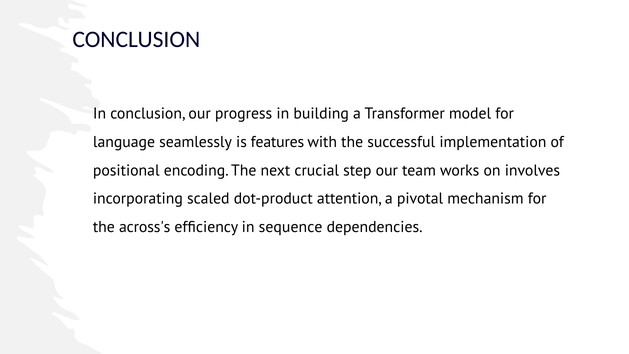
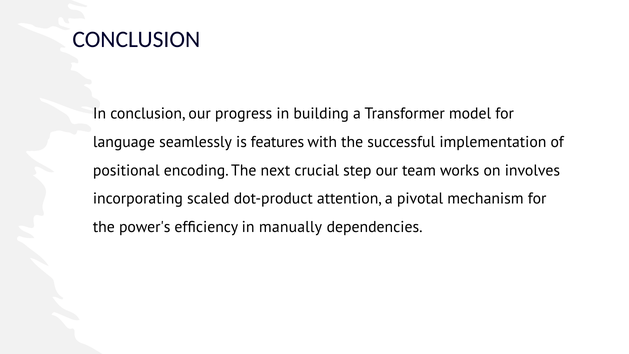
across's: across's -> power's (145, 227)
sequence: sequence -> manually (291, 227)
